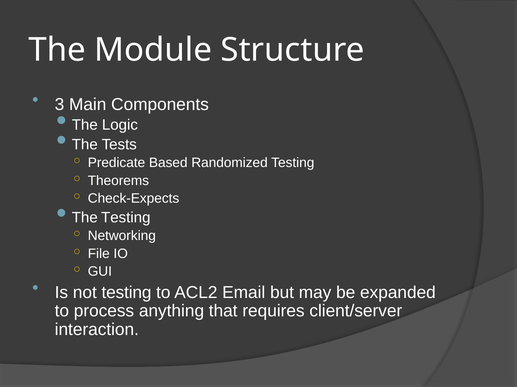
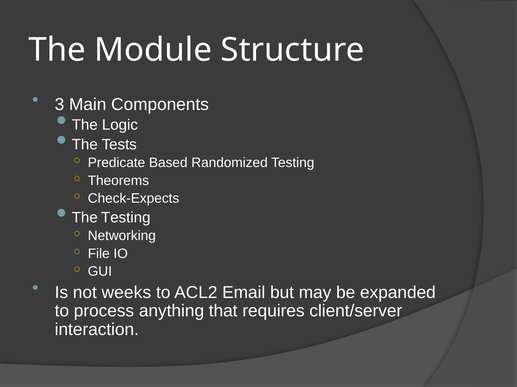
not testing: testing -> weeks (126, 293)
